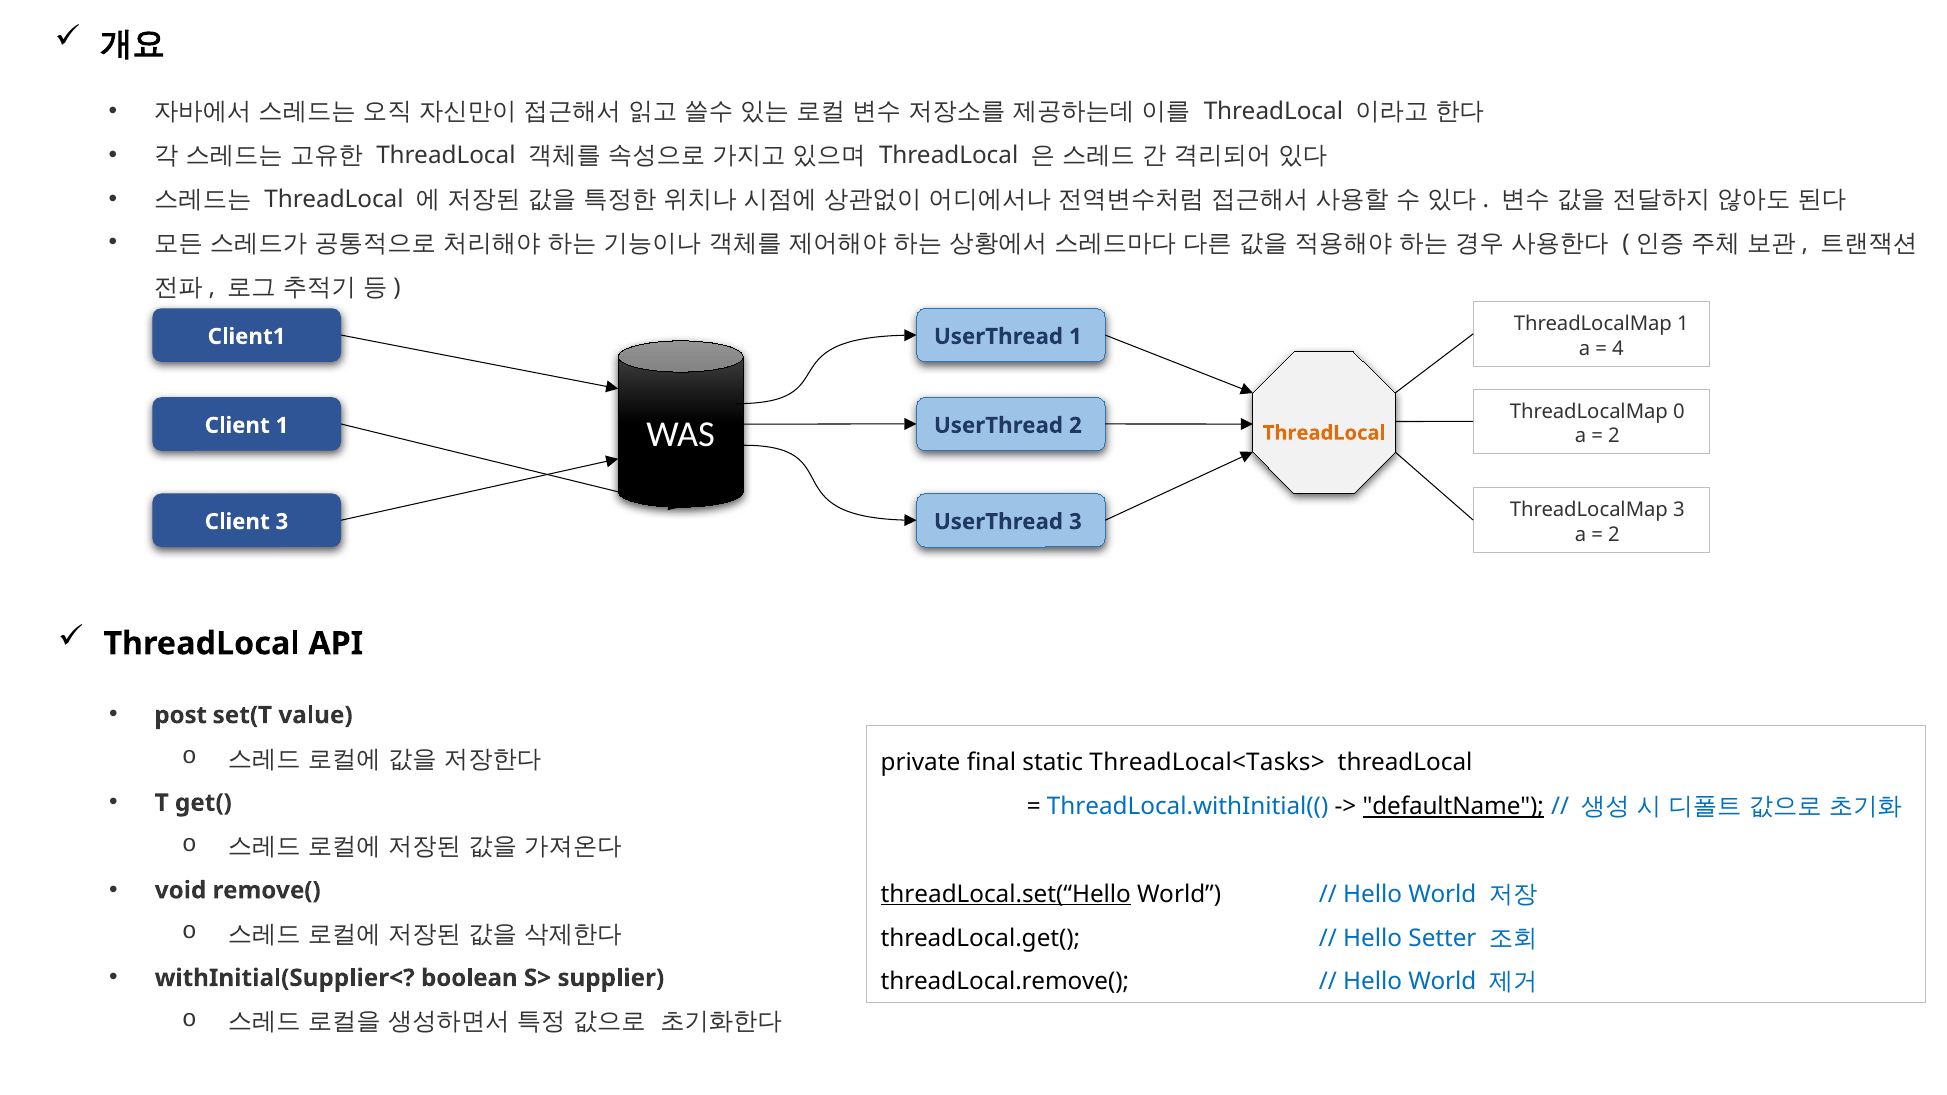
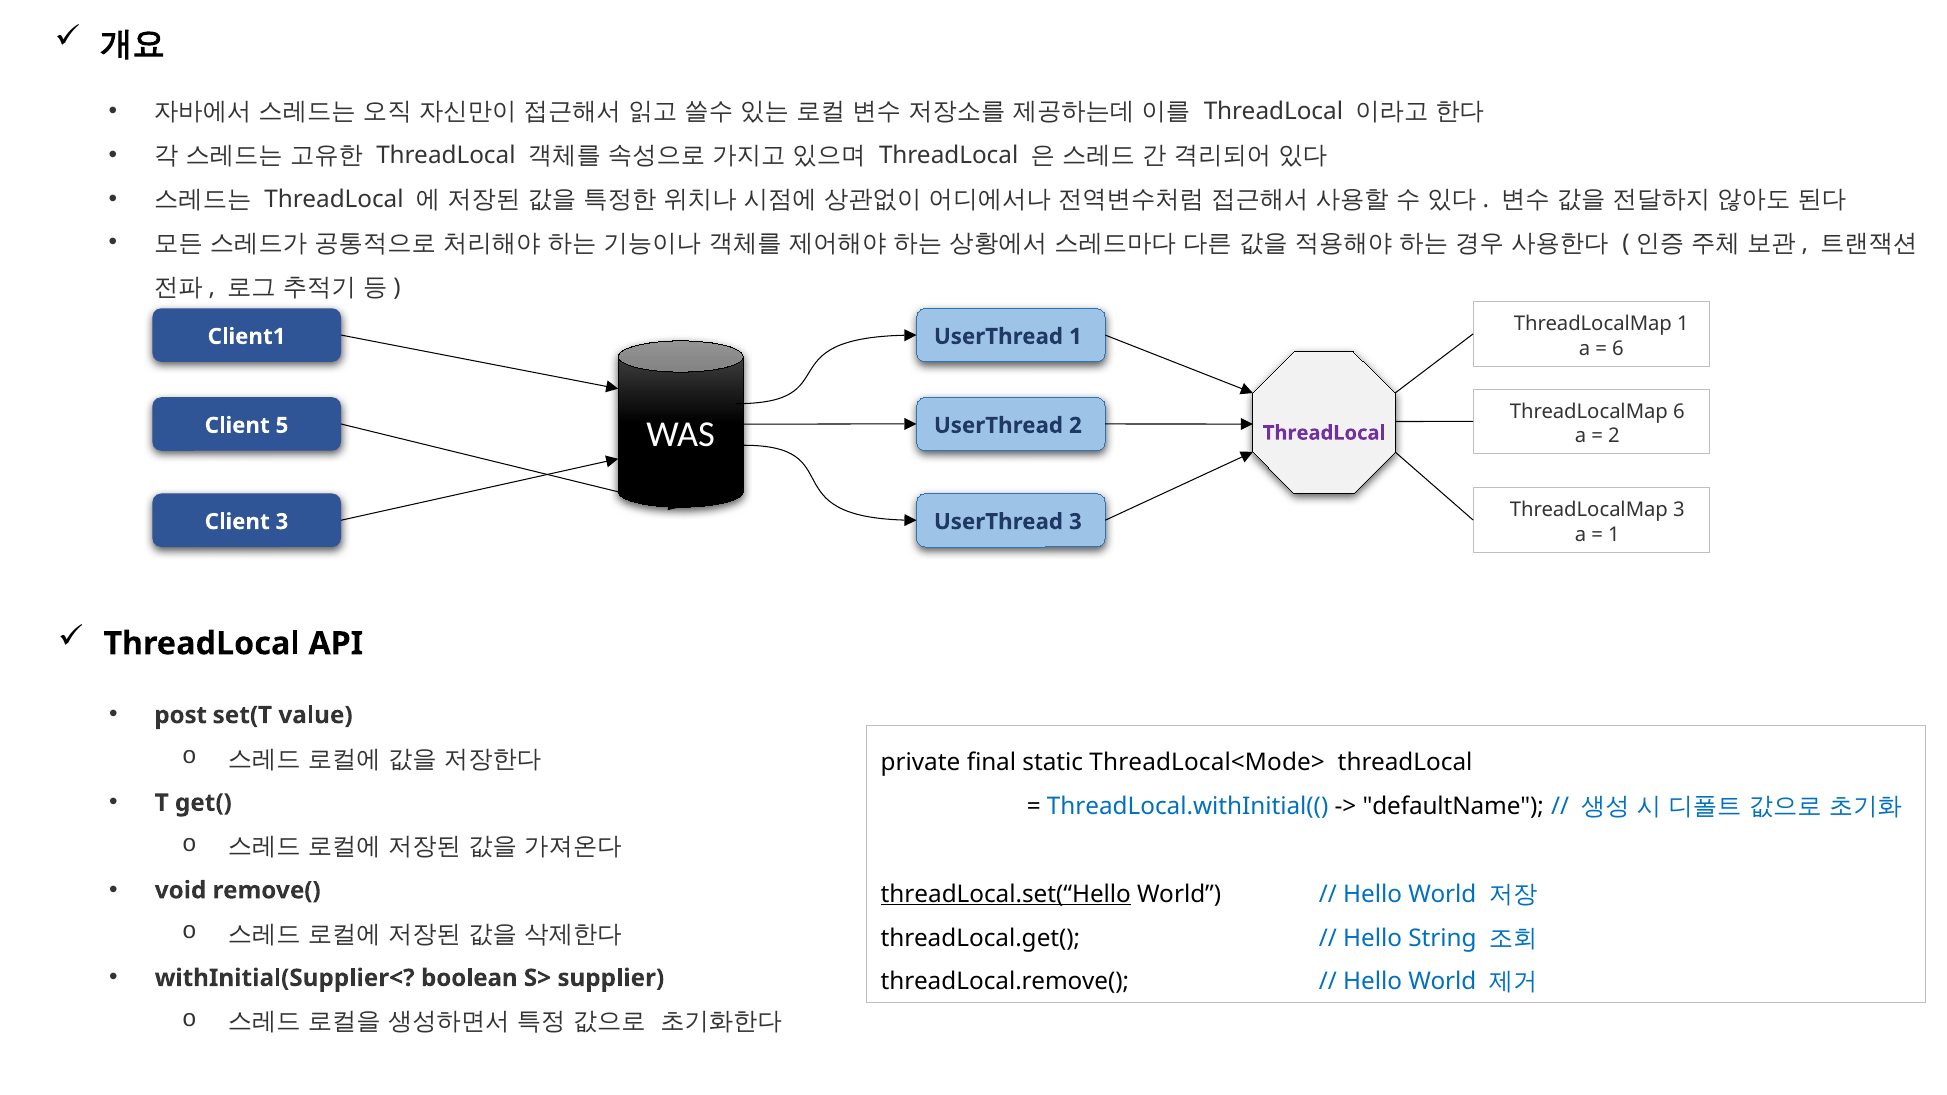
4: 4 -> 6 (1618, 348)
ThreadLocalMap 0: 0 -> 6 (1679, 412)
Client 1: 1 -> 5 (282, 426)
ThreadLocal colour: orange -> purple (1324, 433)
2: 2 -> 1 (1614, 535)
ThreadLocal<Tasks>: ThreadLocal<Tasks> -> ThreadLocal<Mode> (1207, 763)
defaultName underline: present -> none (1453, 807)
Setter: Setter -> String (1442, 938)
